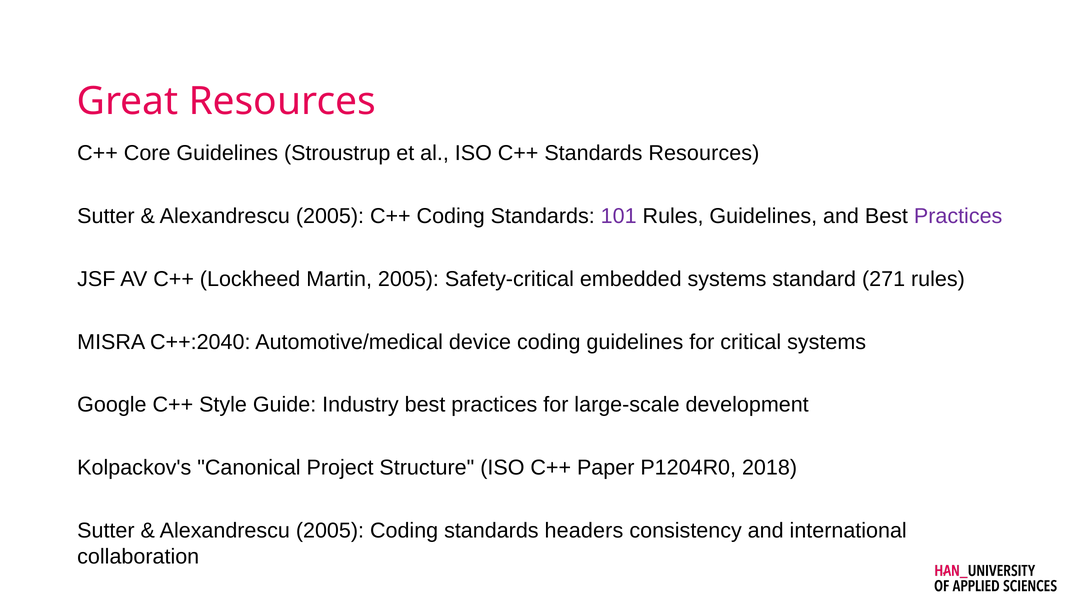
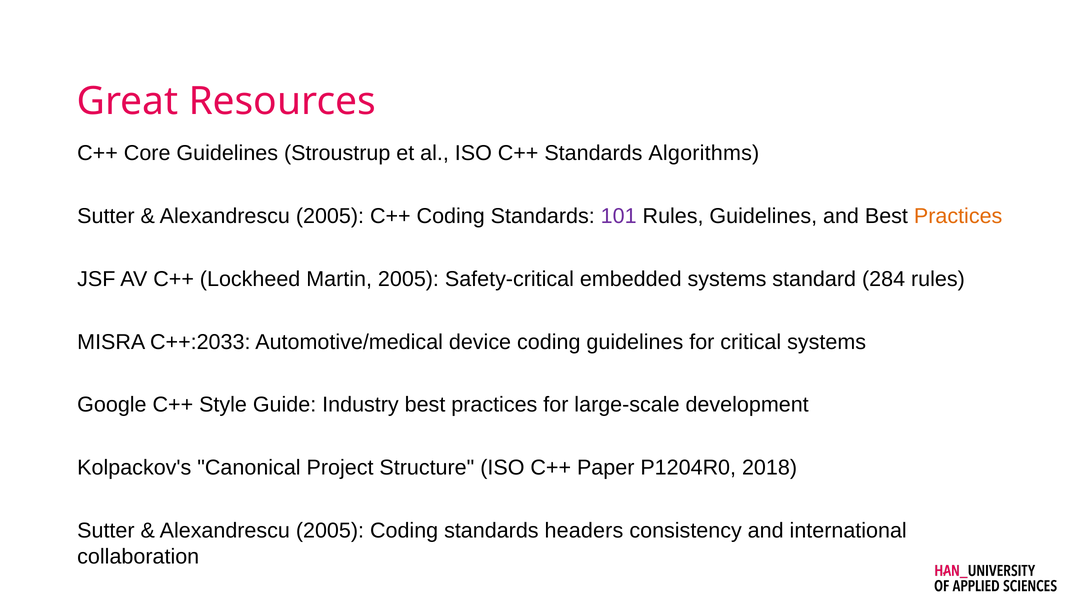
Standards Resources: Resources -> Algorithms (704, 153)
Practices colour: purple -> orange (958, 216)
271: 271 -> 284 (884, 279)
C++:2040: C++:2040 -> C++:2033 (200, 342)
